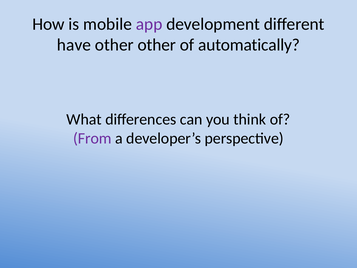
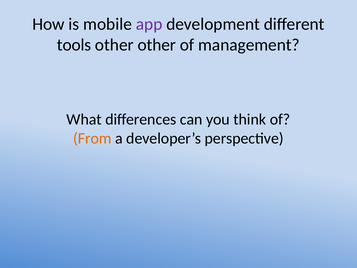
have: have -> tools (74, 45)
automatically: automatically -> management (249, 45)
From colour: purple -> orange (92, 138)
